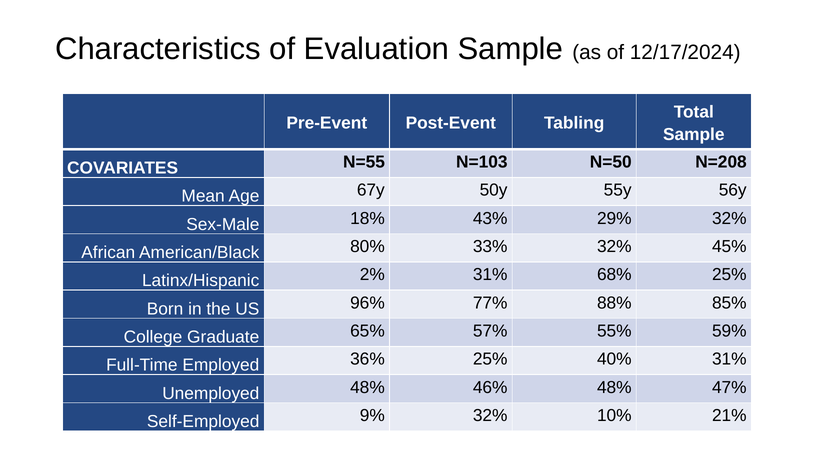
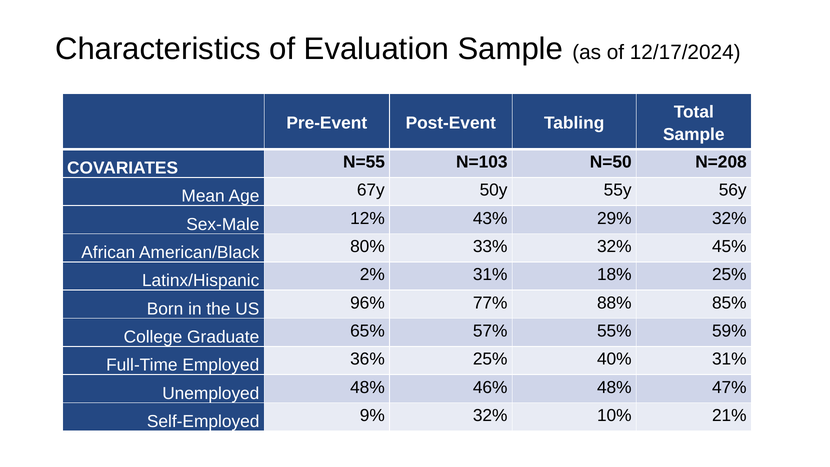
18%: 18% -> 12% (368, 218)
68%: 68% -> 18% (614, 275)
